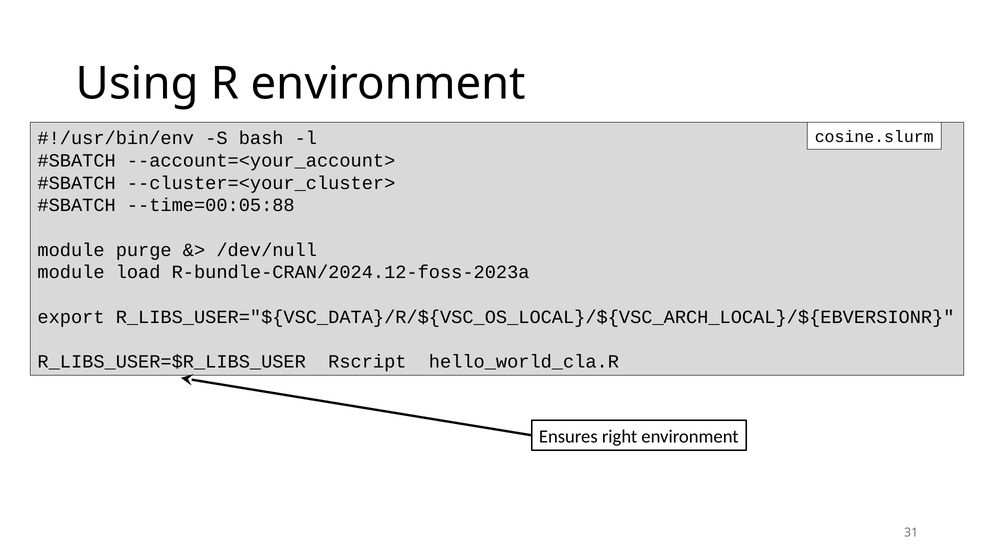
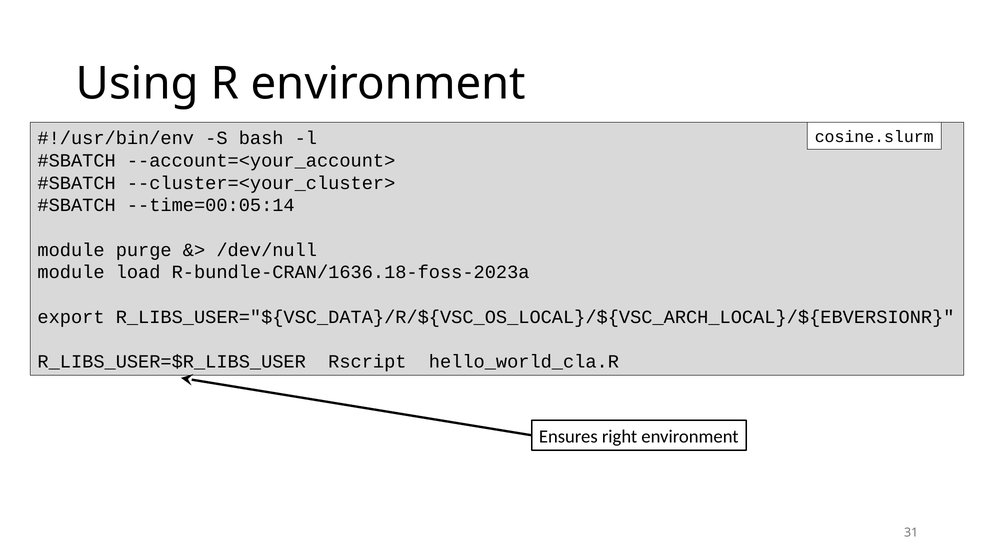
--time=00:05:88: --time=00:05:88 -> --time=00:05:14 (211, 205)
R-bundle-CRAN/2024.12-foss-2023a: R-bundle-CRAN/2024.12-foss-2023a -> R-bundle-CRAN/1636.18-foss-2023a (351, 272)
